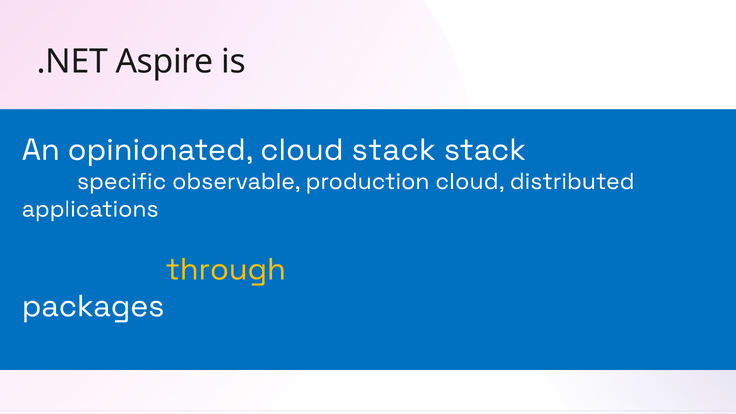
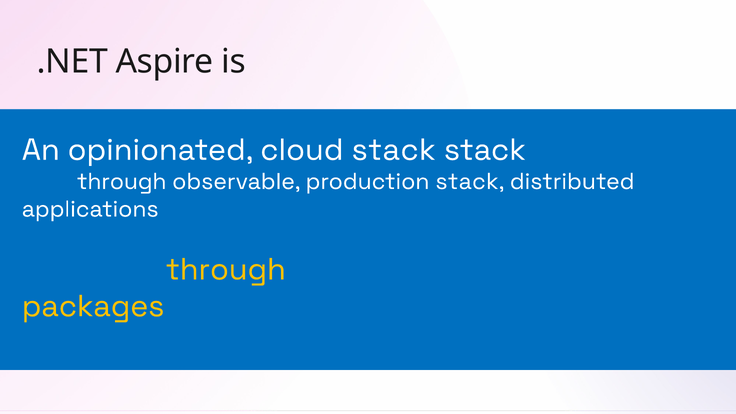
specific: specific -> through (122, 181)
production cloud: cloud -> stack (470, 181)
packages colour: white -> yellow (93, 306)
